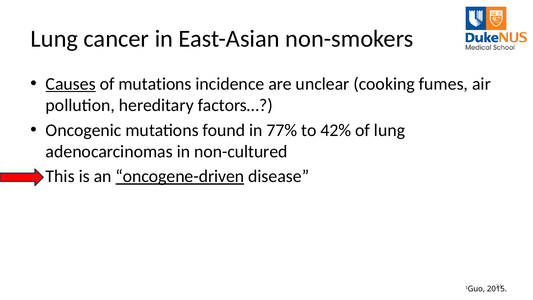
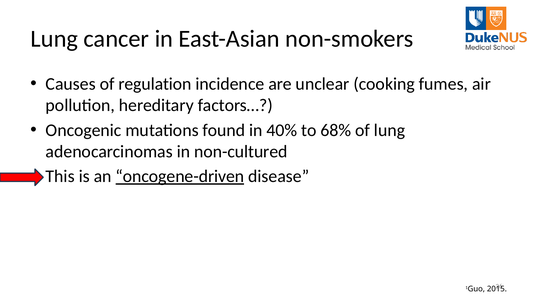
Causes underline: present -> none (71, 84)
of mutations: mutations -> regulation (155, 84)
77%: 77% -> 40% (282, 130)
42%: 42% -> 68% (336, 130)
